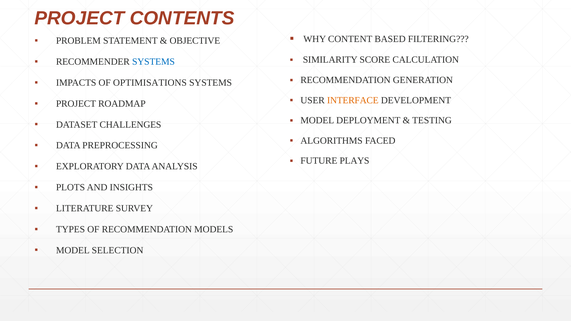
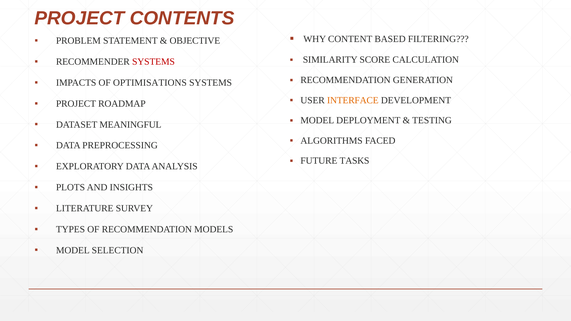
SYSTEMS colour: blue -> red (153, 62)
CHALLENGES: CHALLENGES -> MEANINGFUL (130, 125)
PLAYS: PLAYS -> TASKS (355, 161)
